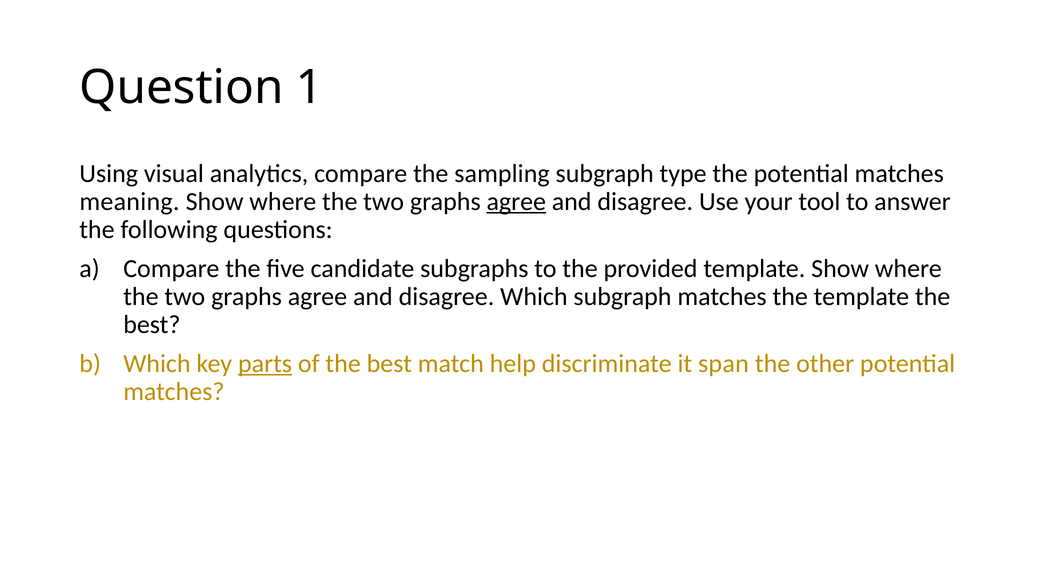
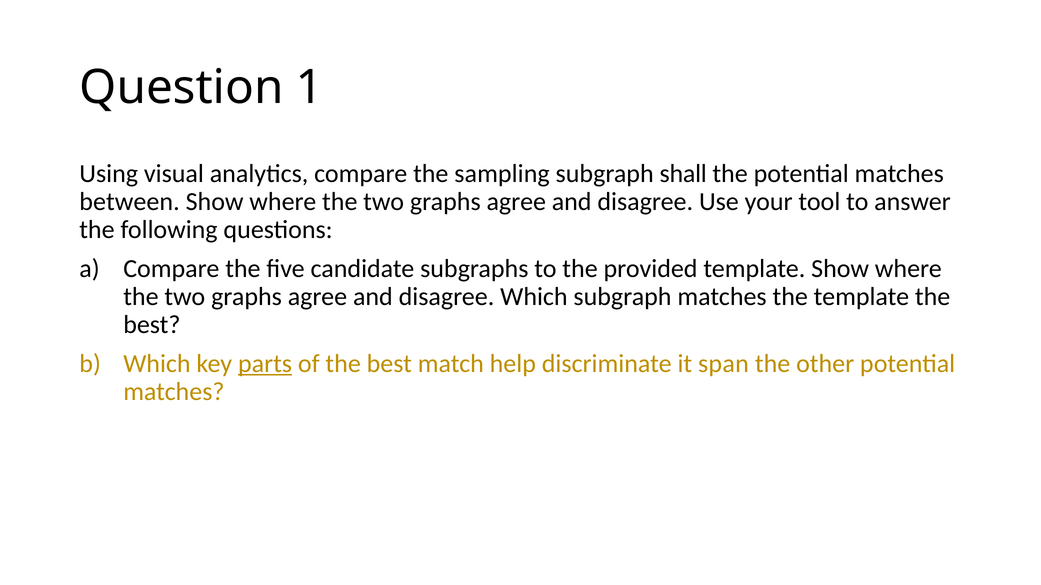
type: type -> shall (683, 174)
meaning: meaning -> between (130, 202)
agree underline: present -> none (516, 202)
